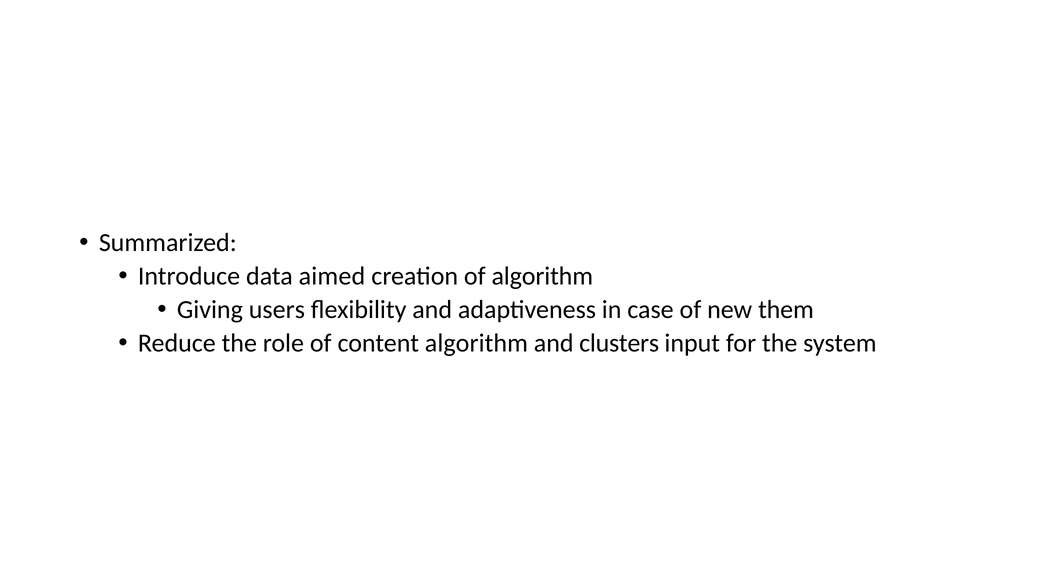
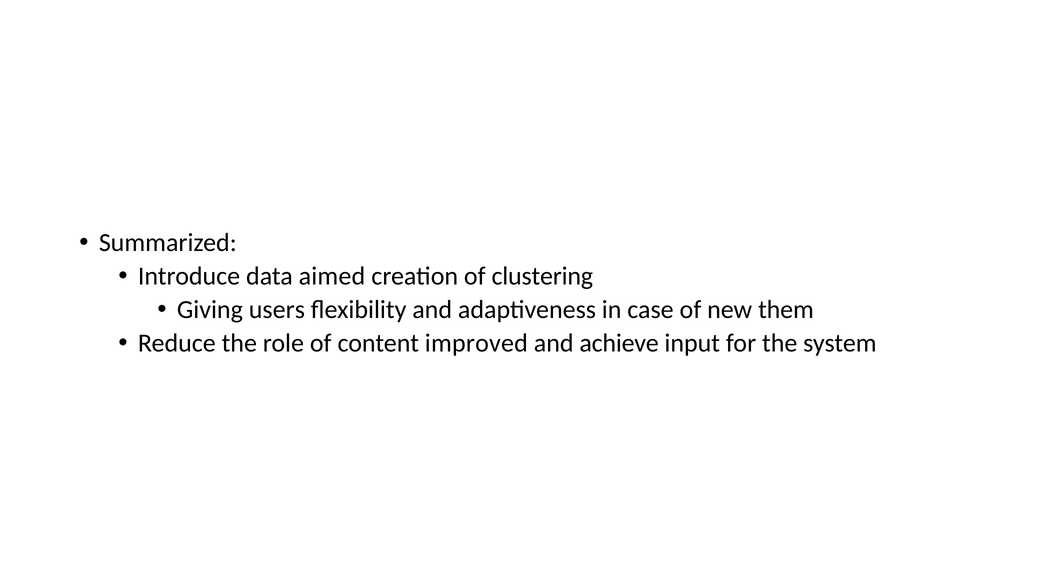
of algorithm: algorithm -> clustering (542, 276)
content algorithm: algorithm -> improved (476, 343)
clusters: clusters -> achieve (619, 343)
